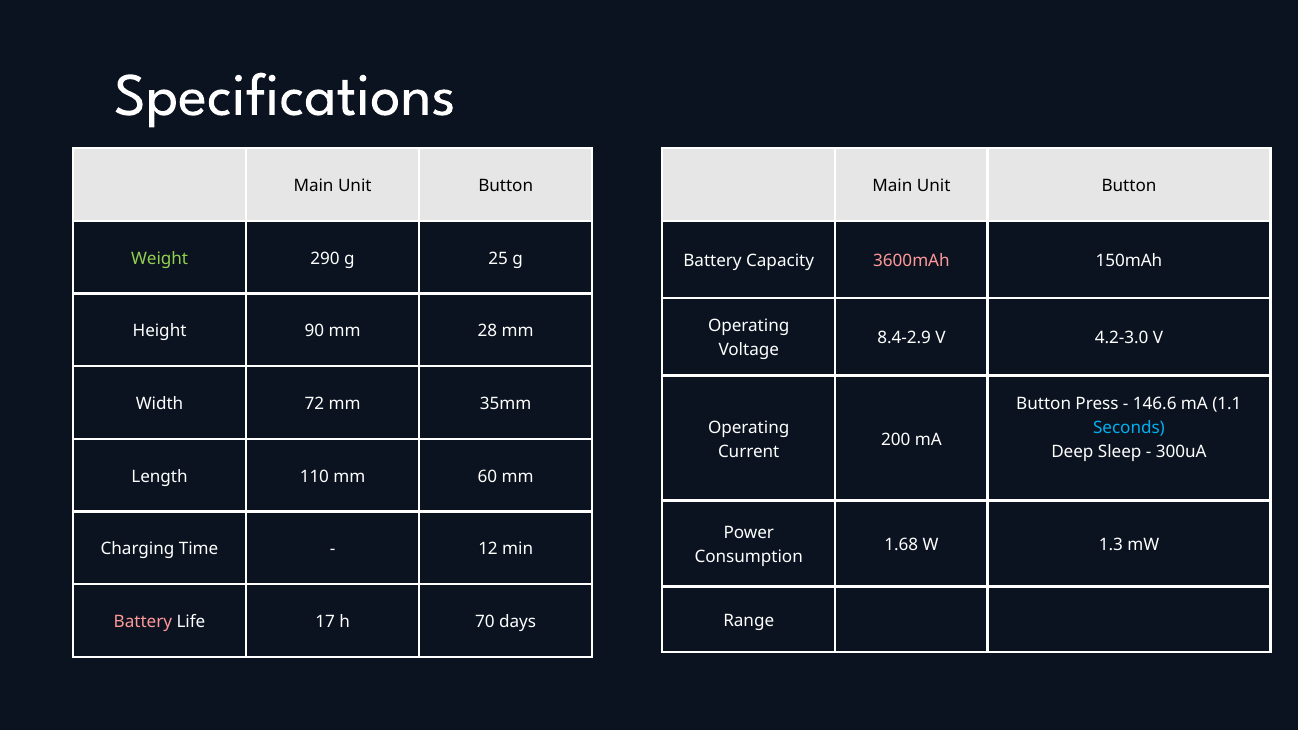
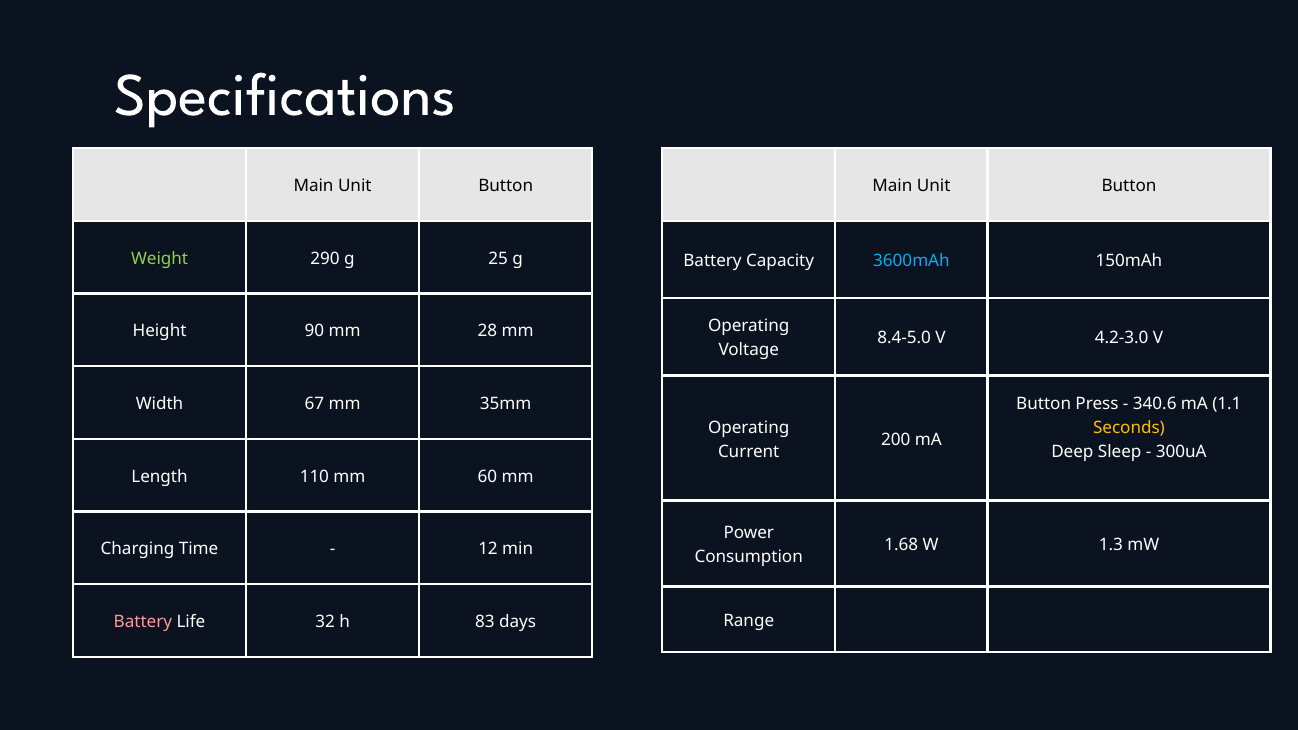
3600mAh colour: pink -> light blue (911, 261)
8.4-2.9: 8.4-2.9 -> 8.4-5.0 (904, 338)
146.6: 146.6 -> 340.6 (1155, 404)
72: 72 -> 67 (314, 404)
Seconds colour: light blue -> yellow (1129, 428)
17: 17 -> 32 (325, 622)
70: 70 -> 83 (485, 622)
